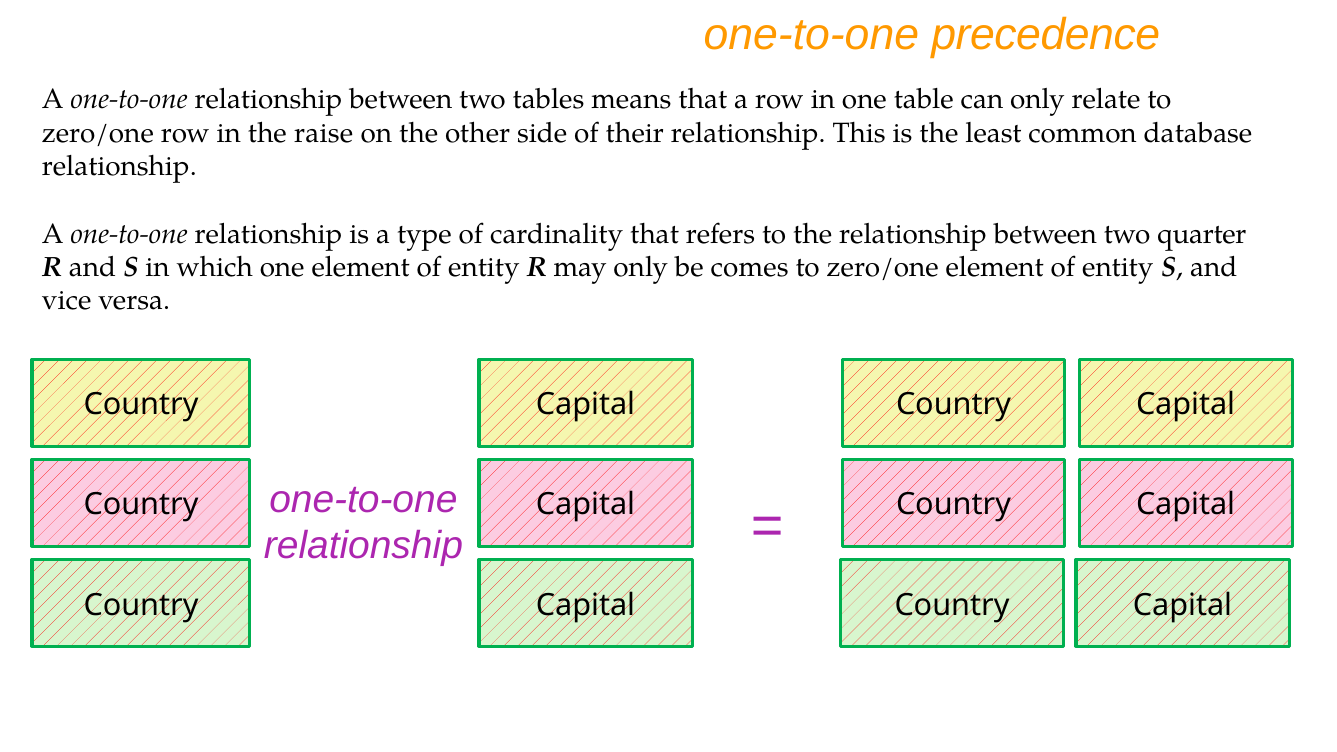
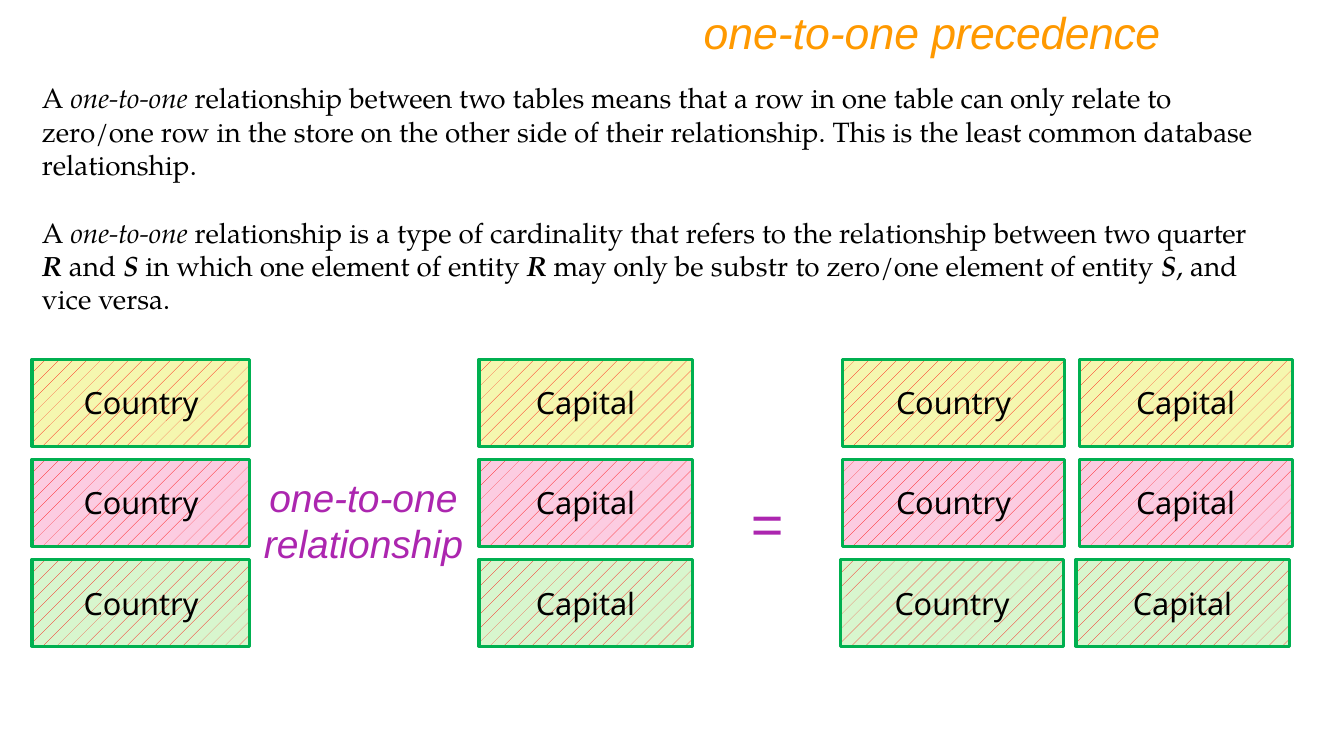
raise: raise -> store (324, 133)
comes: comes -> substr (750, 267)
